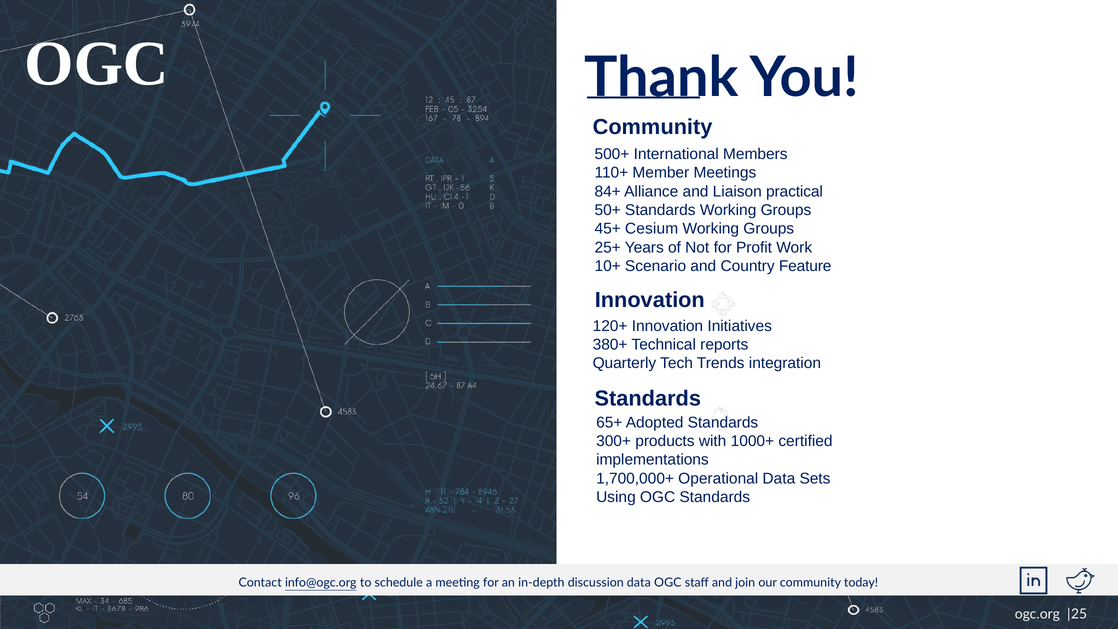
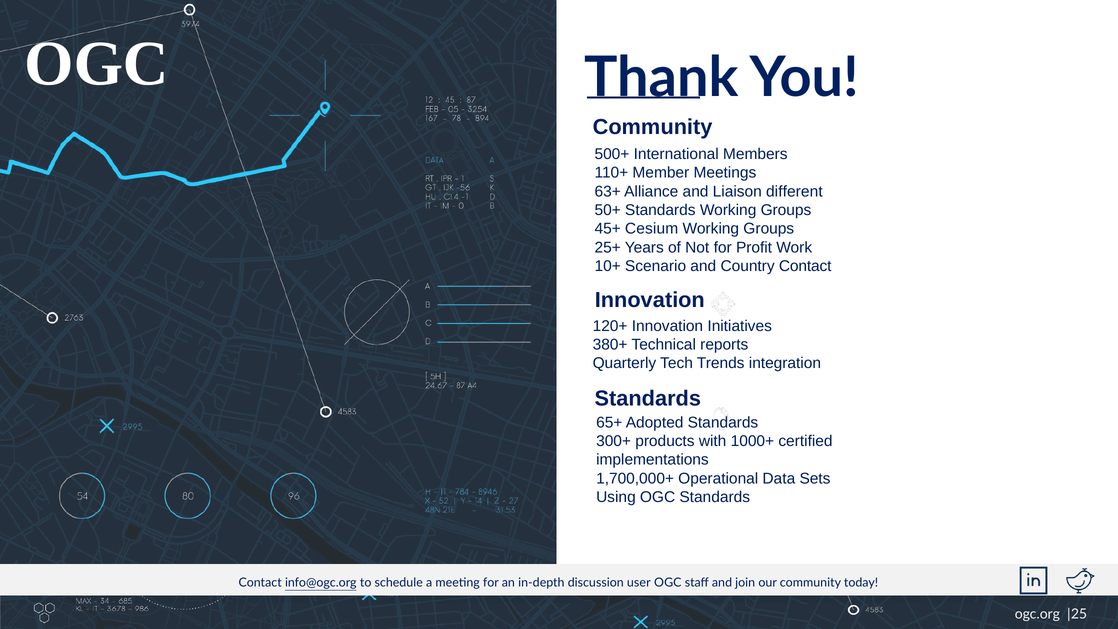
84+: 84+ -> 63+ (608, 191)
practical: practical -> different (794, 191)
Country Feature: Feature -> Contact (805, 266)
discussion data: data -> user (639, 583)
